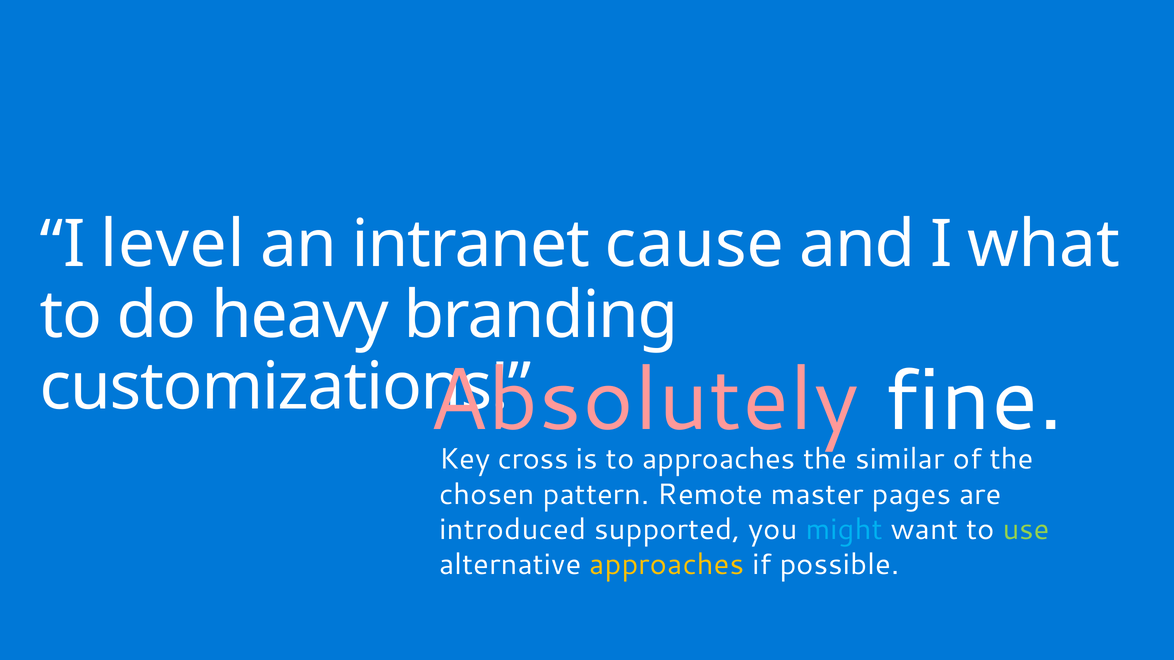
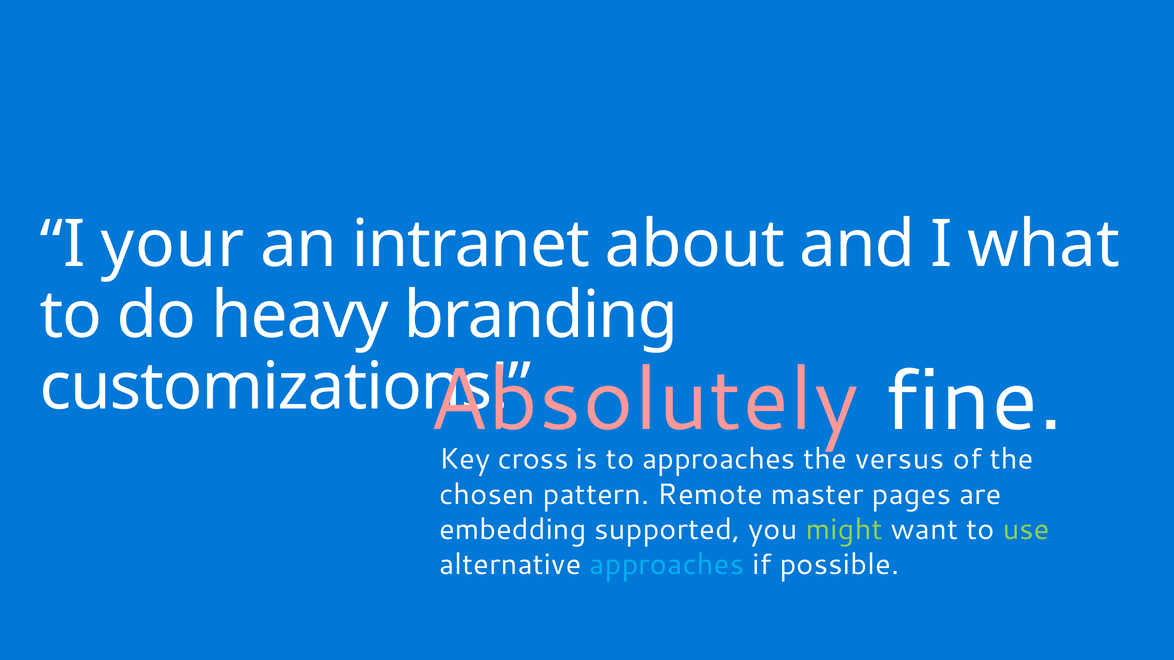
level: level -> your (173, 245)
cause: cause -> about (695, 245)
similar: similar -> versus (900, 459)
introduced: introduced -> embedding (513, 530)
might colour: light blue -> light green (844, 530)
approaches colour: yellow -> light blue (667, 565)
